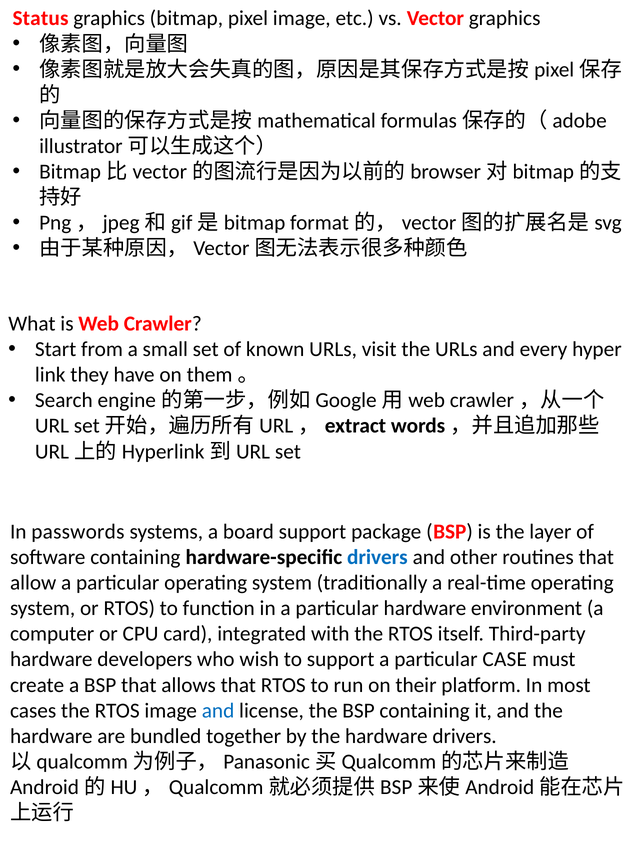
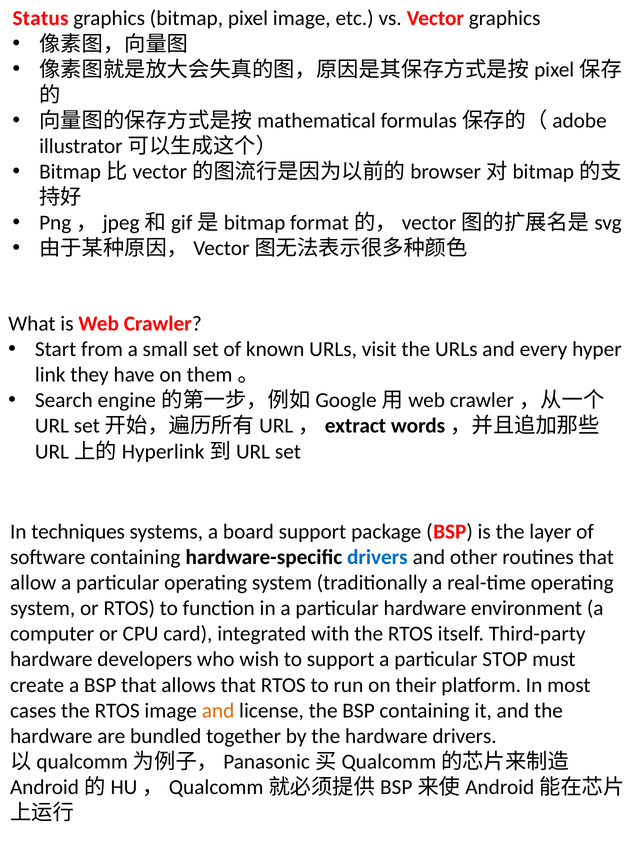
passwords: passwords -> techniques (78, 532)
CASE: CASE -> STOP (505, 659)
and colour: blue -> orange (218, 711)
